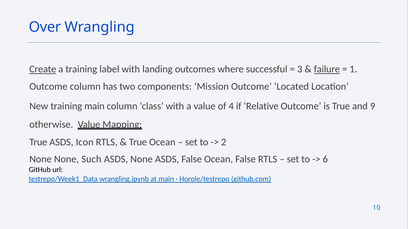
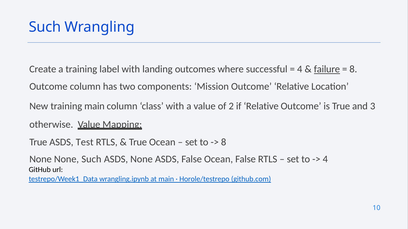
Over: Over -> Such (45, 27)
Create underline: present -> none (43, 69)
3: 3 -> 4 (300, 69)
1: 1 -> 8 (353, 69)
Outcome Located: Located -> Relative (292, 87)
4: 4 -> 2 (231, 106)
9: 9 -> 3 (373, 106)
Icon: Icon -> Test (85, 142)
2: 2 -> 8 (224, 142)
6: 6 -> 4 (325, 160)
